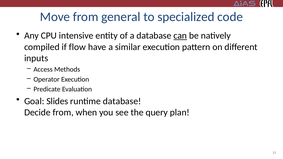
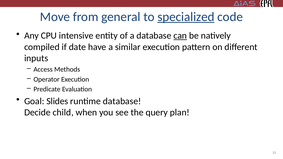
specialized underline: none -> present (186, 17)
flow: flow -> date (77, 47)
Decide from: from -> child (63, 113)
